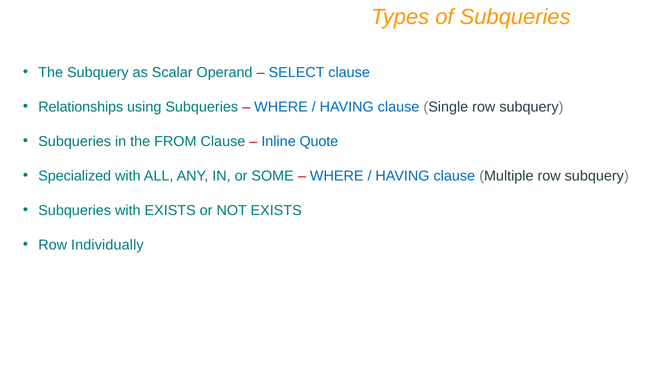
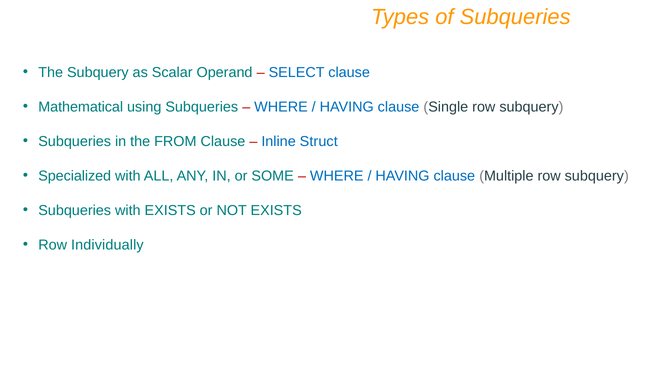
Relationships: Relationships -> Mathematical (81, 107)
Quote: Quote -> Struct (319, 141)
